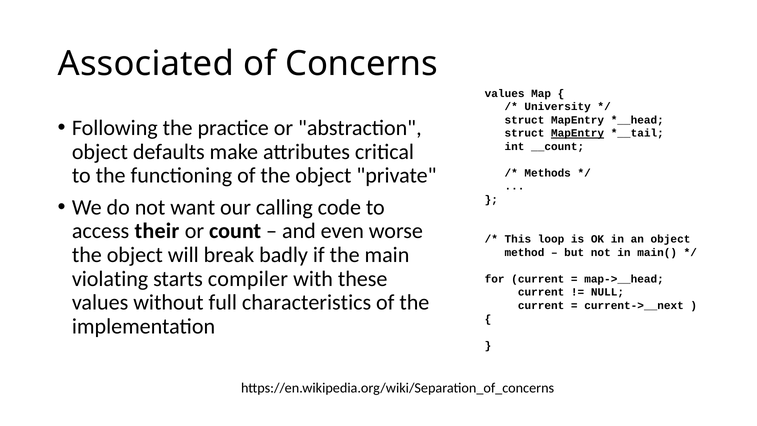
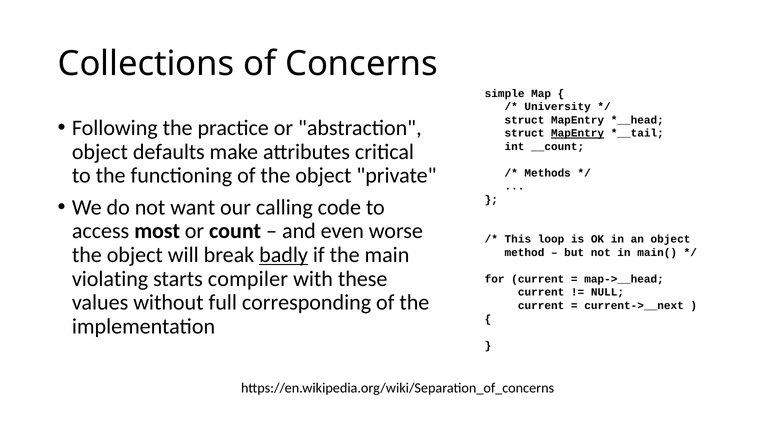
Associated: Associated -> Collections (146, 64)
values: values -> simple (505, 93)
their: their -> most (157, 231)
badly underline: none -> present (284, 255)
characteristics: characteristics -> corresponding (307, 302)
